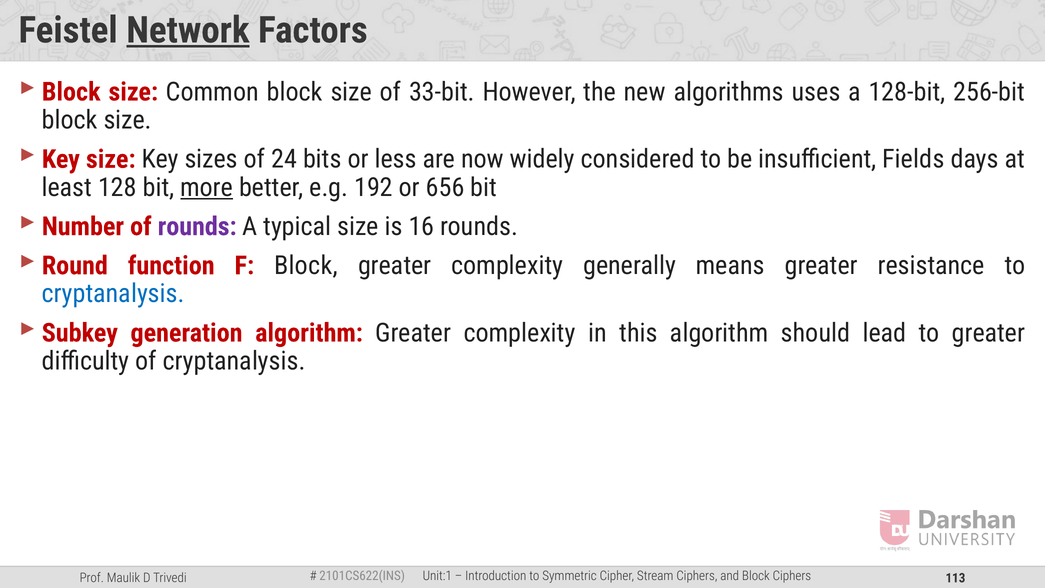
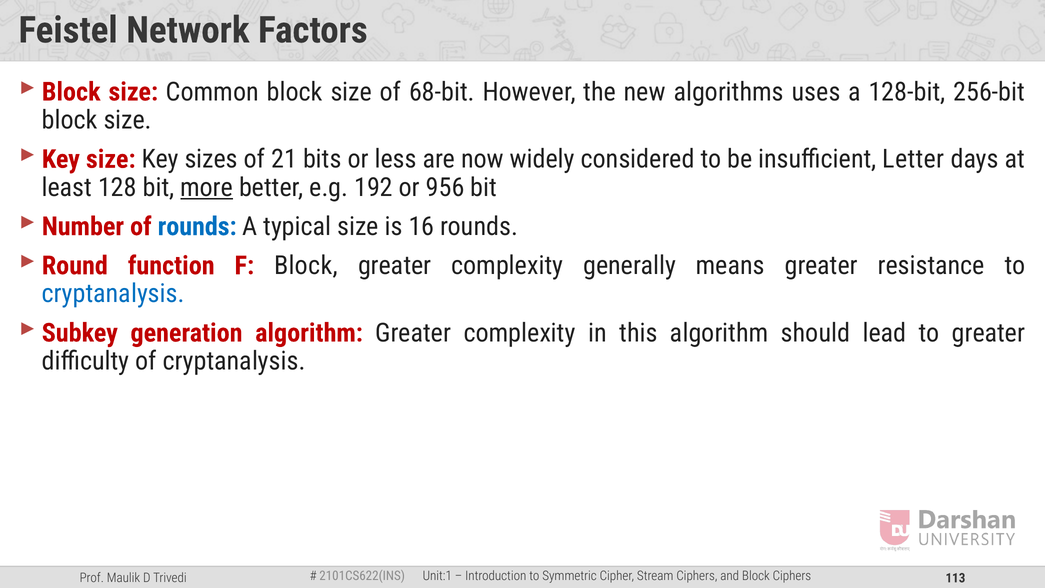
Network underline: present -> none (188, 30)
33-bit: 33-bit -> 68-bit (442, 92)
24: 24 -> 21 (284, 159)
Fields: Fields -> Letter (913, 159)
656: 656 -> 956 (445, 187)
rounds colour: purple -> blue (197, 226)
